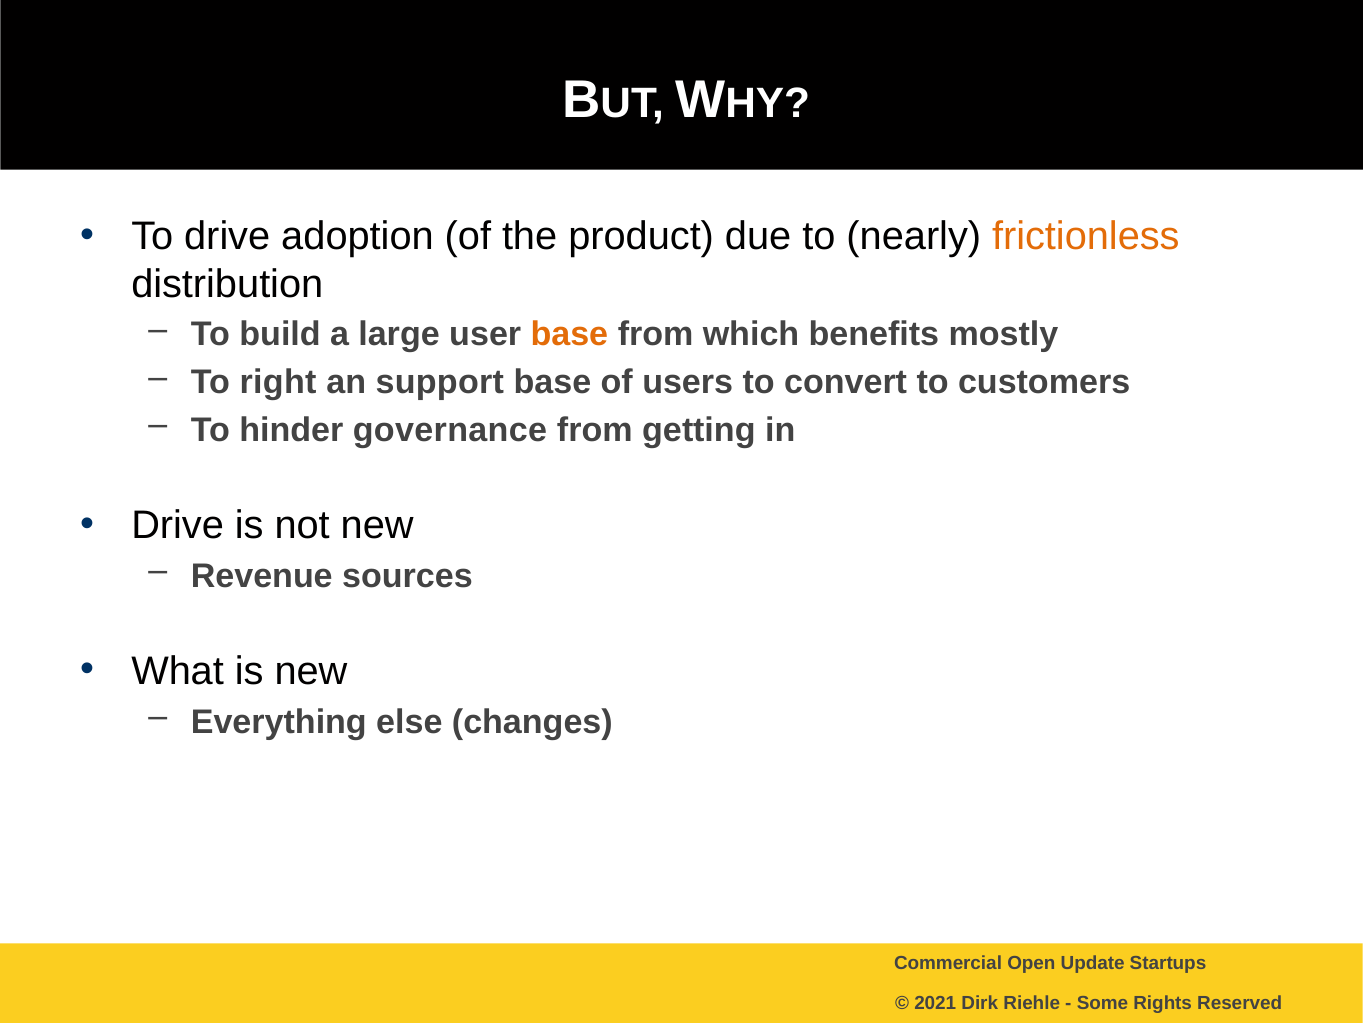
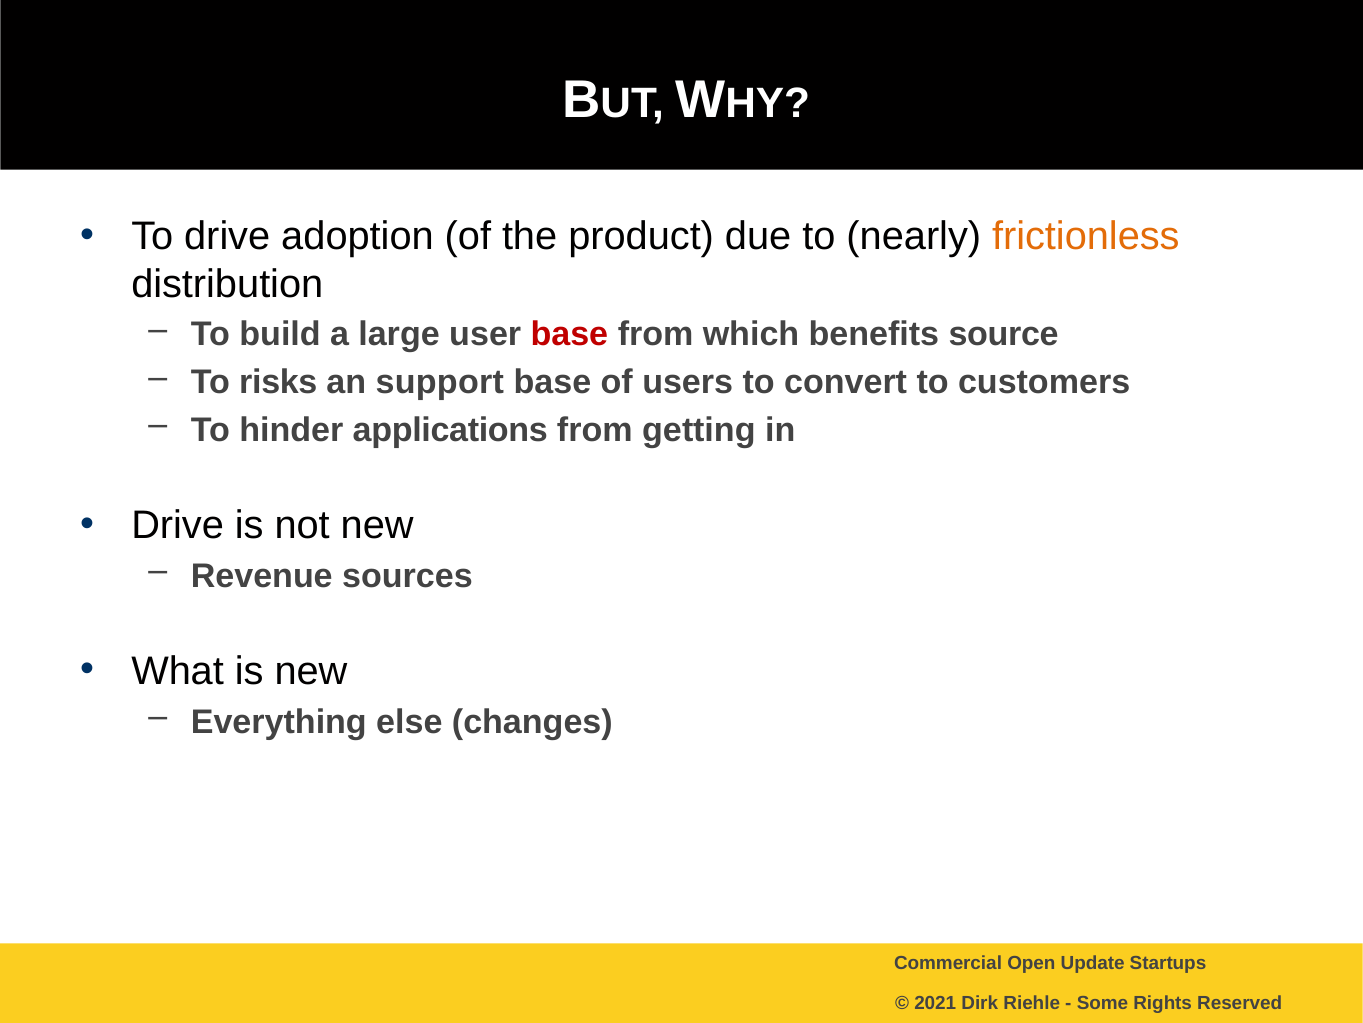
base colour: orange -> red (569, 334)
mostly: mostly -> source (1004, 334)
right: right -> risks (278, 382)
governance: governance -> applications (450, 430)
